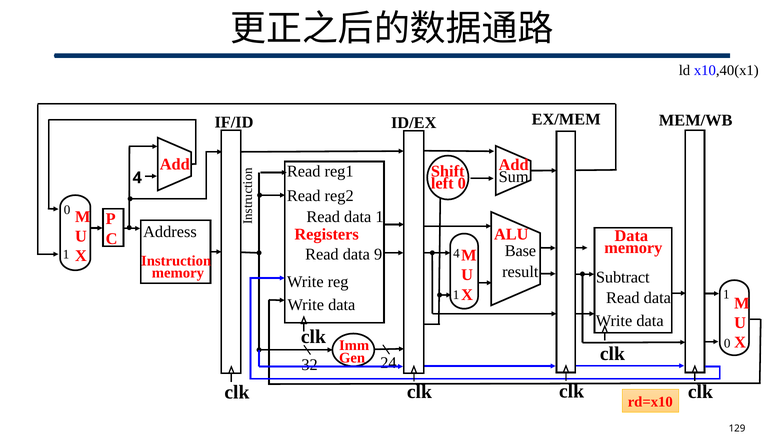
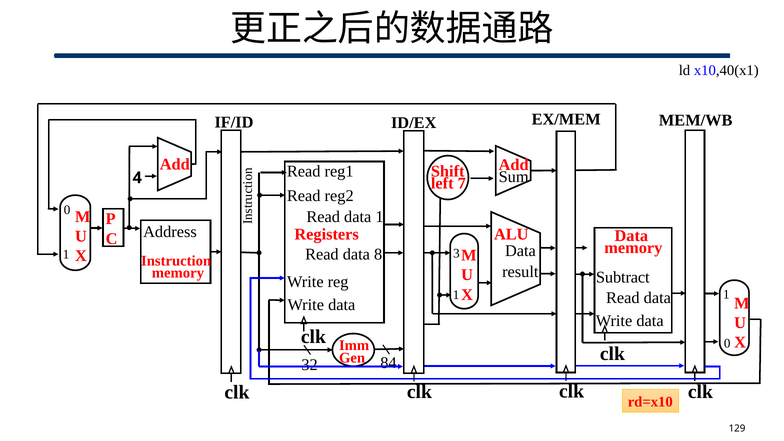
left 0: 0 -> 7 (462, 183)
Base: Base -> Data (520, 251)
9: 9 -> 8 (378, 254)
X 4: 4 -> 3 (457, 253)
24: 24 -> 84 (388, 363)
